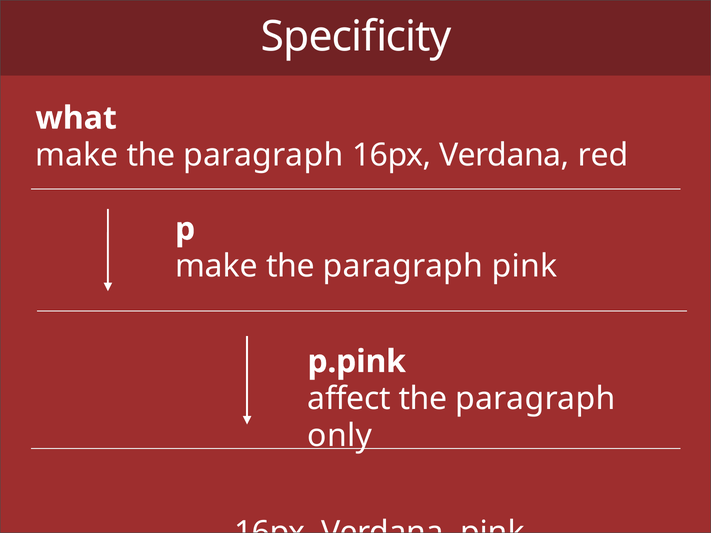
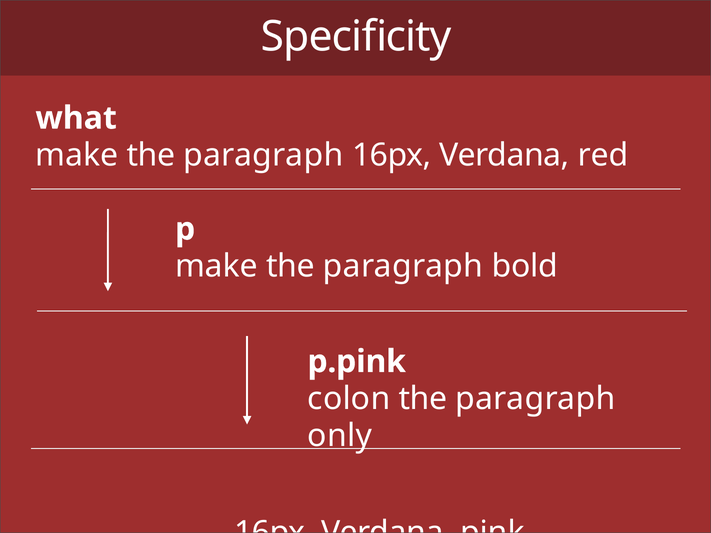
paragraph pink: pink -> bold (525, 266)
affect: affect -> colon (349, 399)
